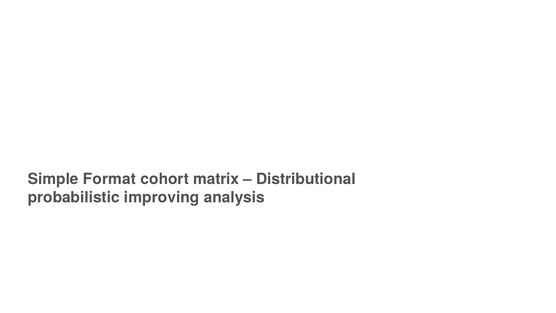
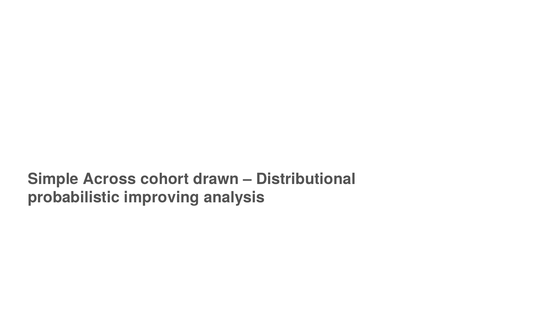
Format: Format -> Across (110, 179)
matrix: matrix -> drawn (216, 179)
